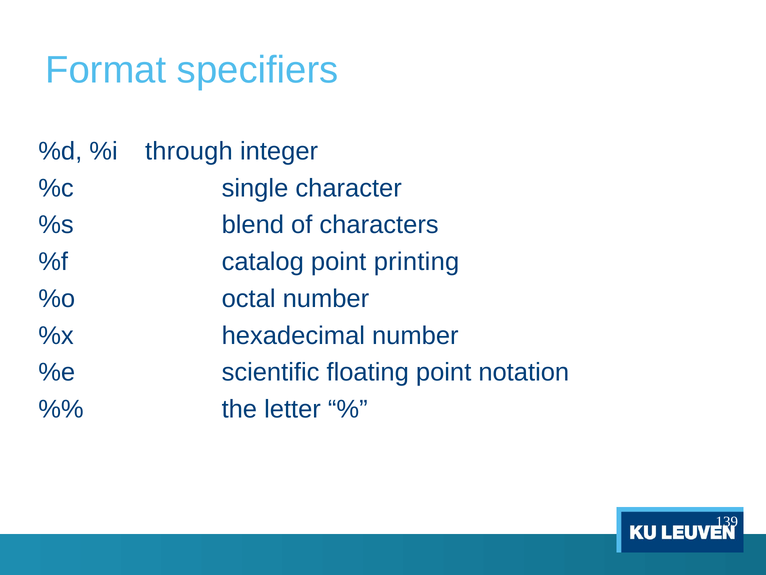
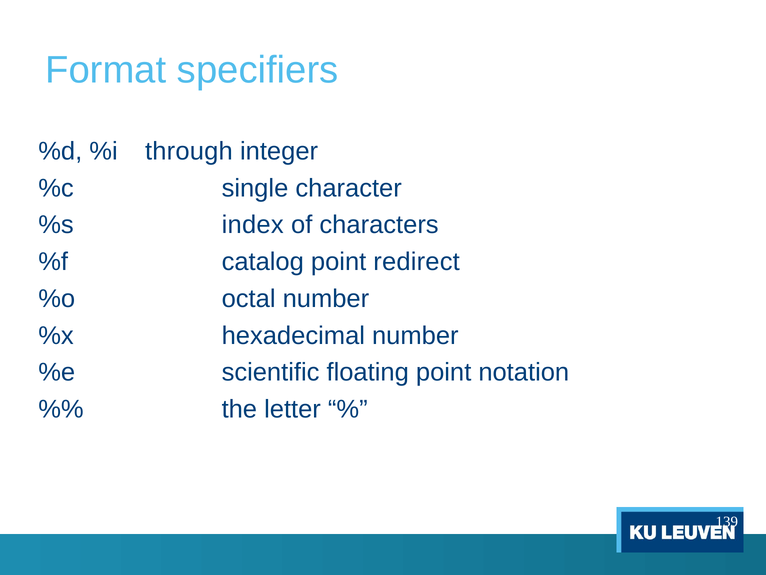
blend: blend -> index (253, 225)
printing: printing -> redirect (417, 262)
